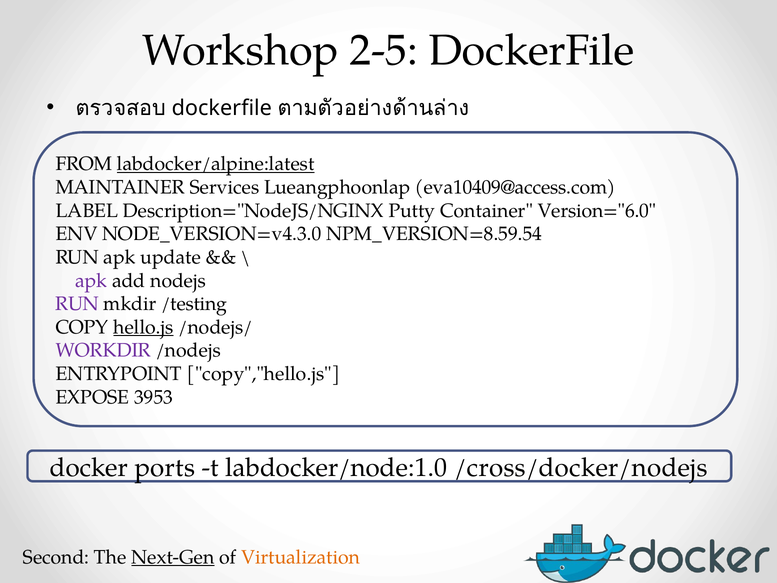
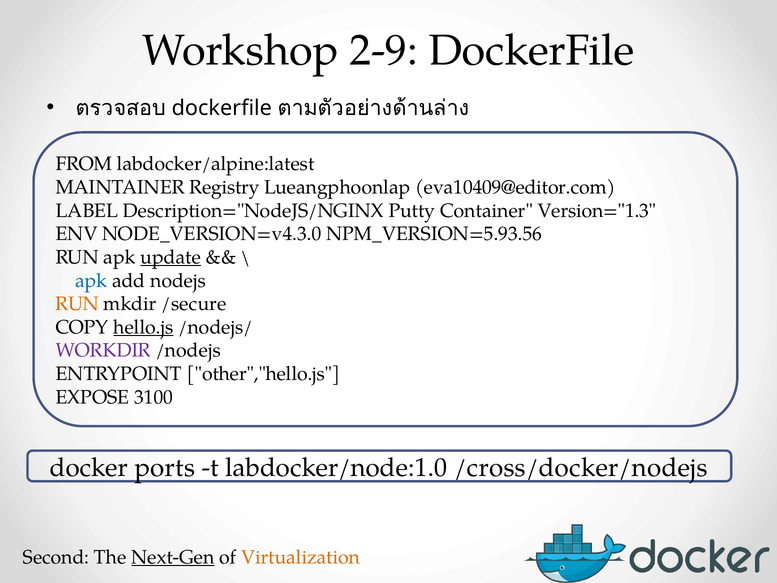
2-5: 2-5 -> 2-9 (384, 50)
labdocker/alpine:latest underline: present -> none (216, 164)
Services: Services -> Registry (225, 187)
eva10409@access.com: eva10409@access.com -> eva10409@editor.com (515, 187)
Version="6.0: Version="6.0 -> Version="1.3 (597, 211)
NPM_VERSION=8.59.54: NPM_VERSION=8.59.54 -> NPM_VERSION=5.93.56 (434, 234)
update underline: none -> present (171, 257)
apk colour: purple -> blue (91, 280)
RUN colour: purple -> orange (77, 304)
/testing: /testing -> /secure (194, 304)
copy","hello.js: copy","hello.js -> other","hello.js (264, 374)
3953: 3953 -> 3100 (154, 397)
